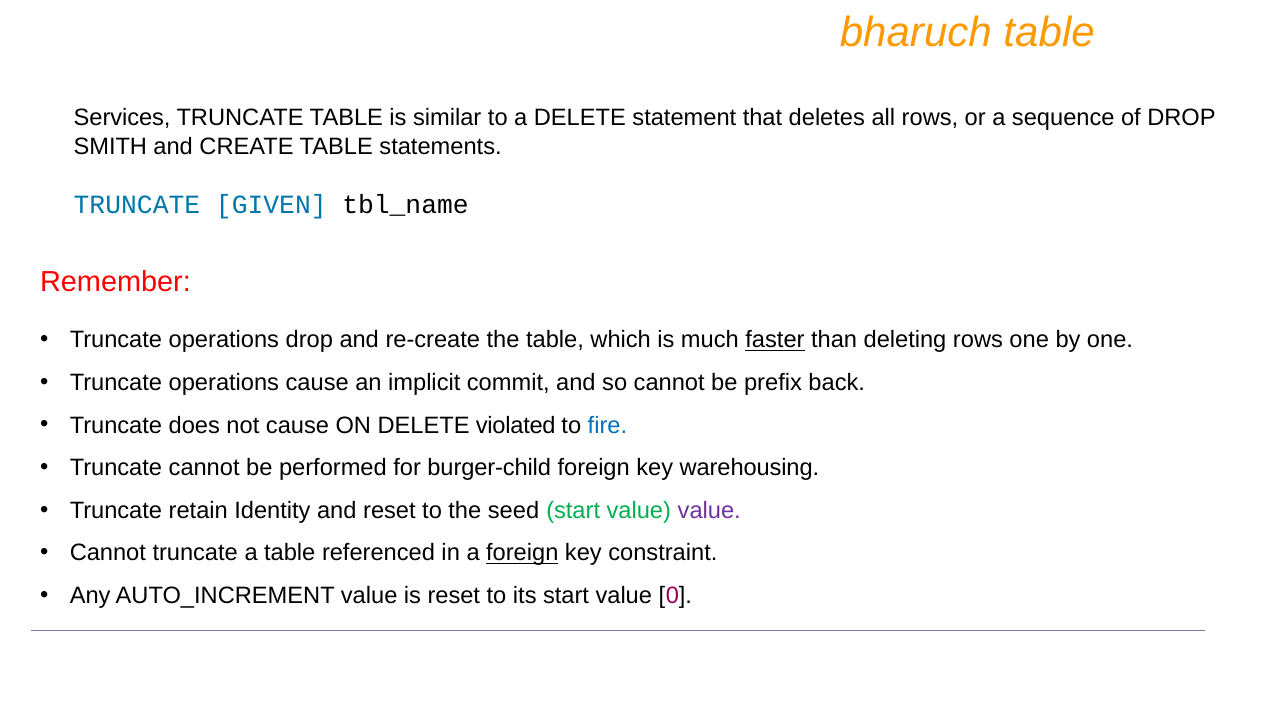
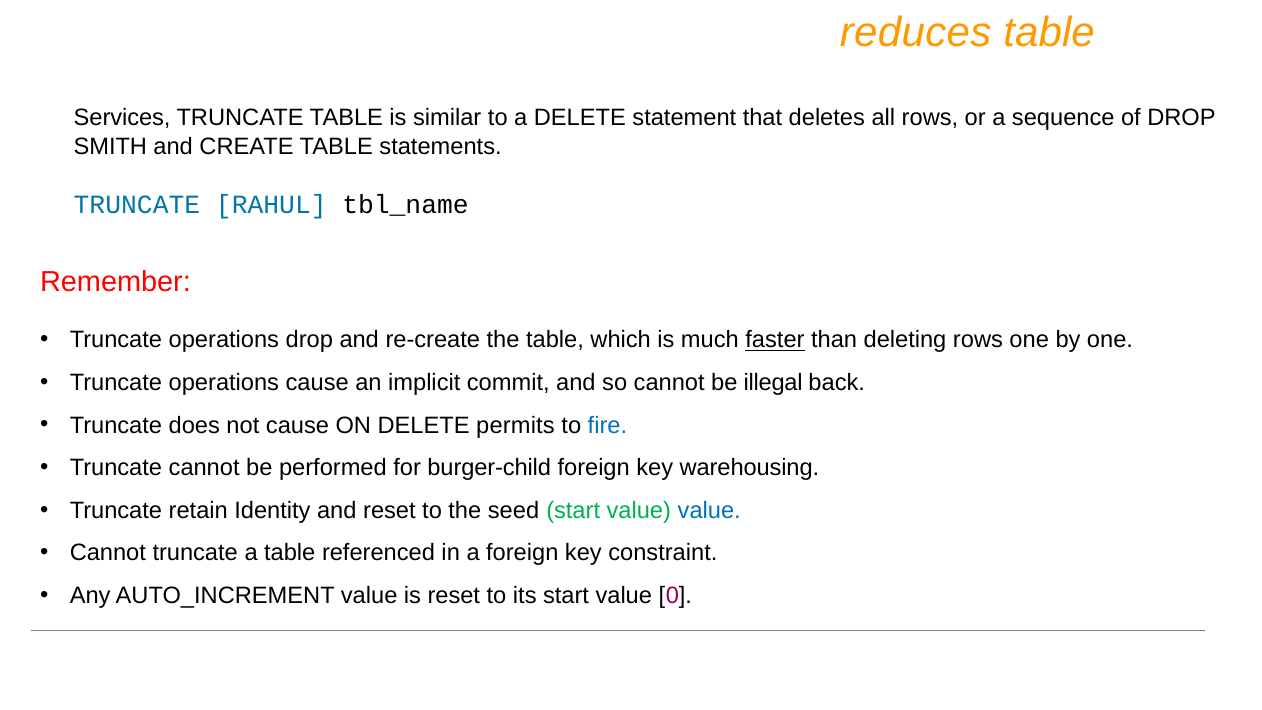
bharuch: bharuch -> reduces (916, 33)
GIVEN: GIVEN -> RAHUL (271, 205)
prefix: prefix -> illegal (773, 383)
violated: violated -> permits (516, 425)
value colour: purple -> blue (709, 510)
foreign underline: present -> none (522, 553)
